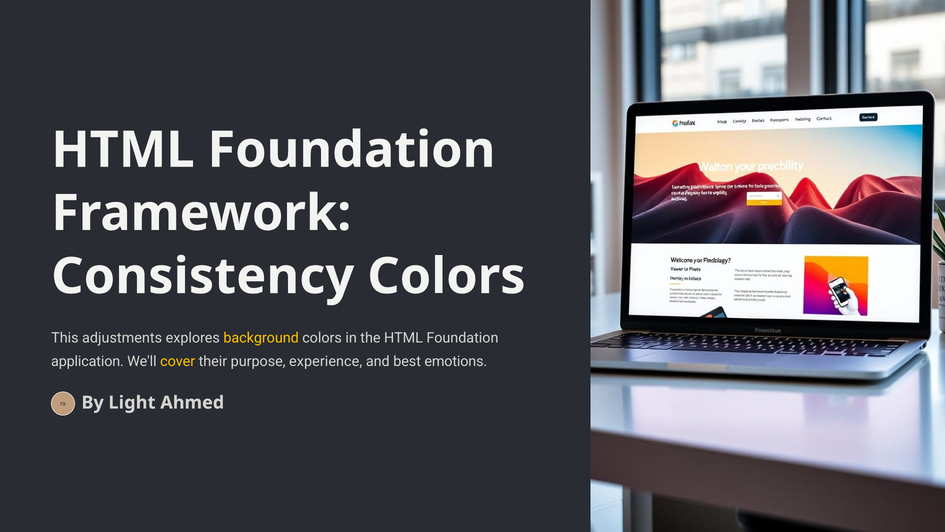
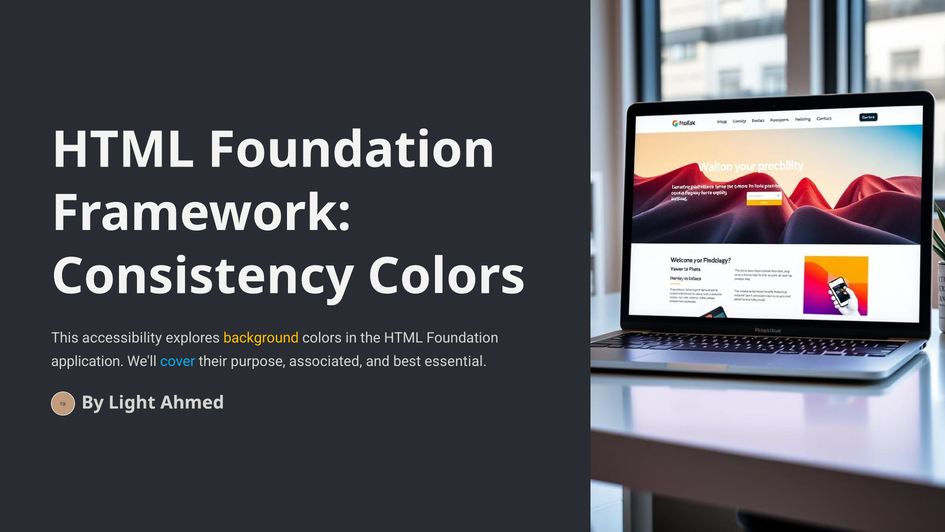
adjustments: adjustments -> accessibility (122, 338)
cover colour: yellow -> light blue (178, 361)
experience: experience -> associated (326, 361)
emotions: emotions -> essential (456, 361)
